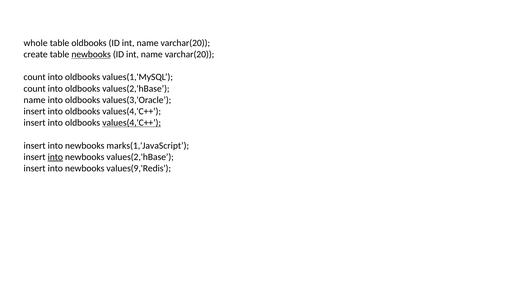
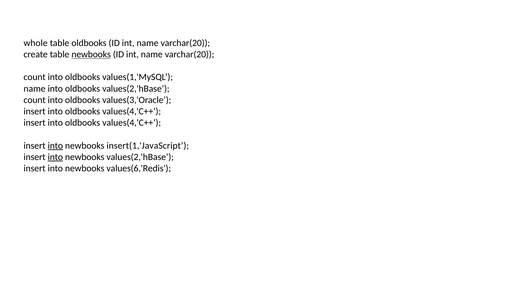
count: count -> name (35, 88)
name: name -> count (35, 100)
values(4,'C++ underline: present -> none (132, 123)
into underline: none -> present (55, 145)
marks(1,'JavaScript: marks(1,'JavaScript -> insert(1,'JavaScript (148, 145)
values(9,'Redis: values(9,'Redis -> values(6,'Redis (139, 168)
